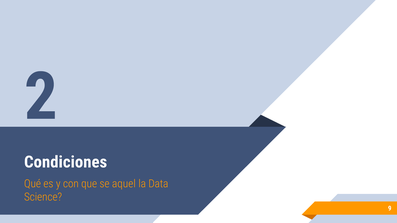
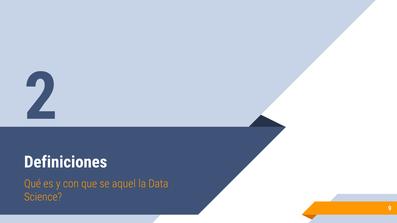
Condiciones: Condiciones -> Definiciones (66, 162)
